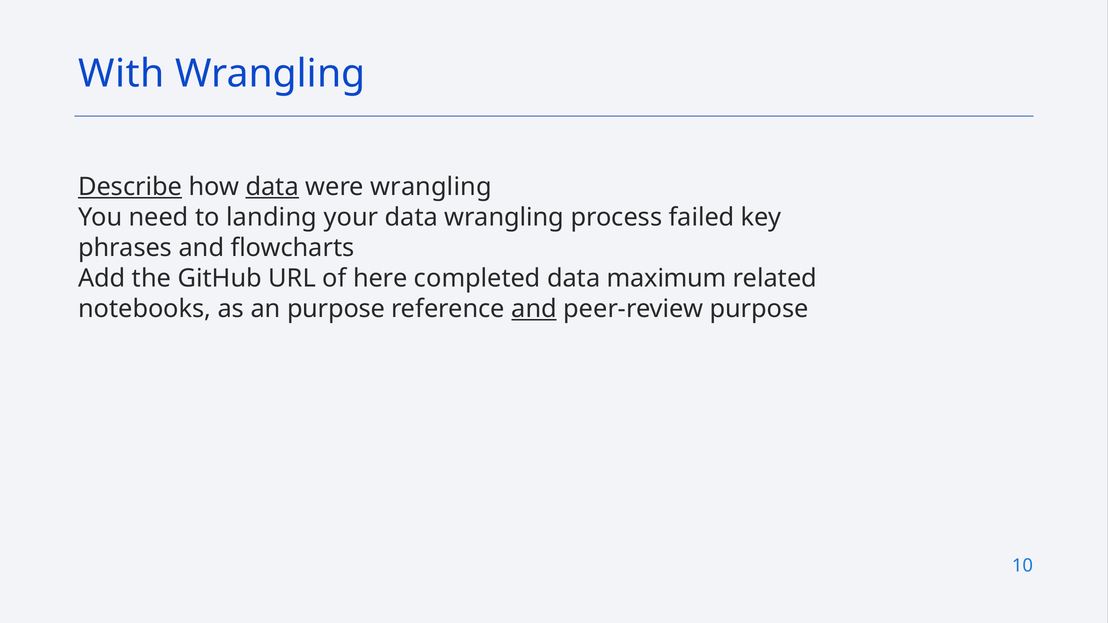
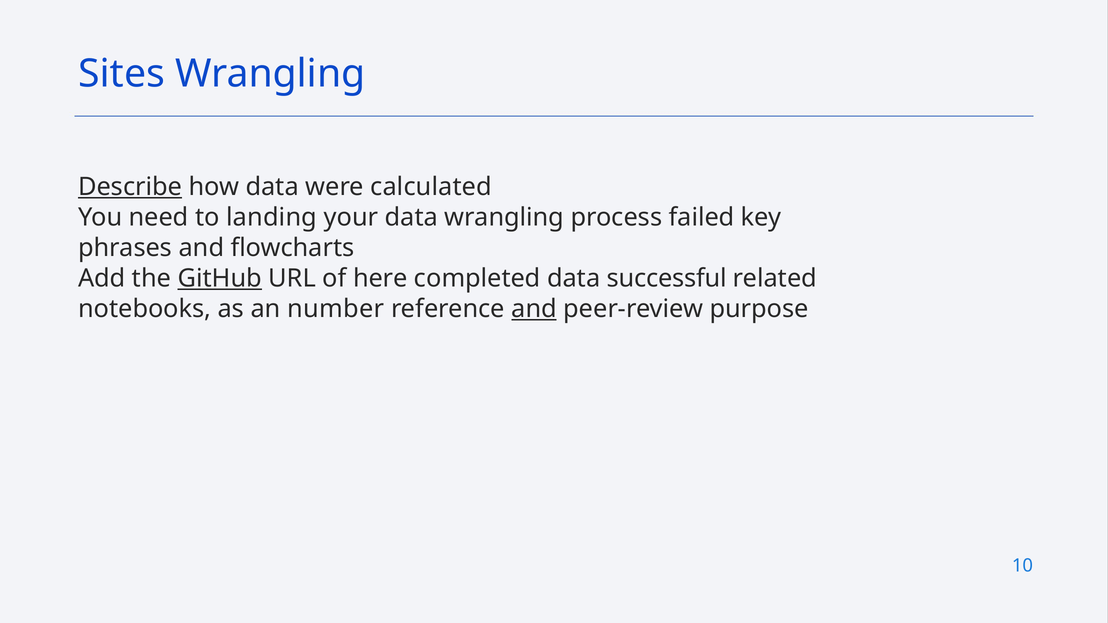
With: With -> Sites (122, 74)
data underline: present -> none (272, 187)
were wrangling: wrangling -> calculated (431, 187)
GitHub underline: none -> present (220, 278)
maximum: maximum -> successful (667, 278)
an purpose: purpose -> number (336, 309)
